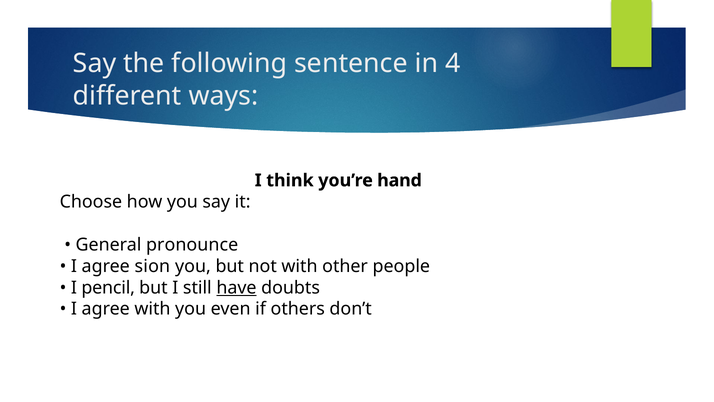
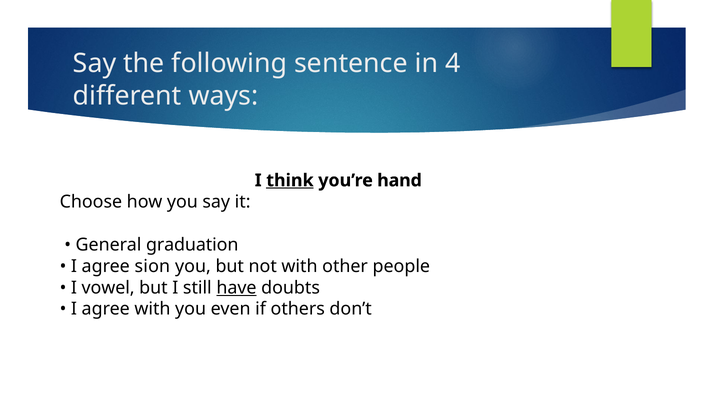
think underline: none -> present (290, 180)
pronounce: pronounce -> graduation (192, 245)
pencil: pencil -> vowel (108, 287)
